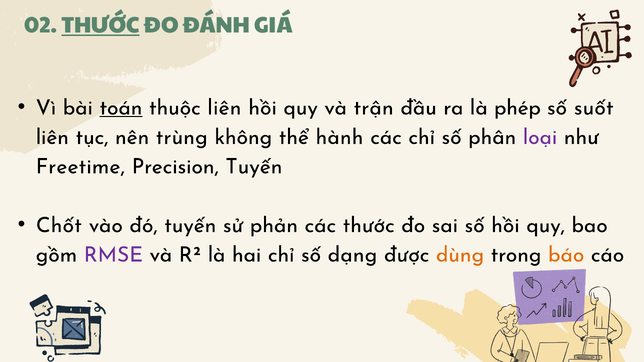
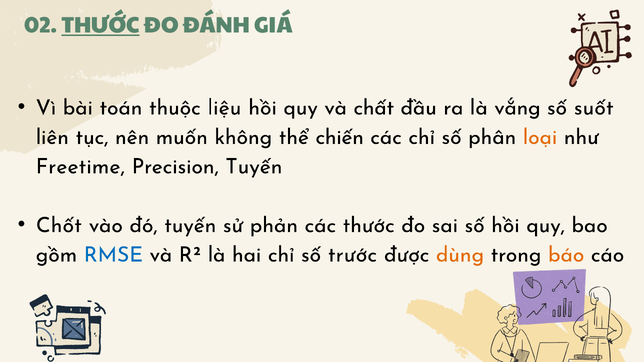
toán underline: present -> none (121, 108)
thuộc liên: liên -> liệu (224, 108)
trận: trận -> chất (374, 108)
phép: phép -> vắng (517, 108)
trùng: trùng -> muốn (182, 137)
hành: hành -> chiến (340, 137)
loại colour: purple -> orange (540, 137)
RMSE colour: purple -> blue (113, 255)
dạng: dạng -> trước (352, 255)
